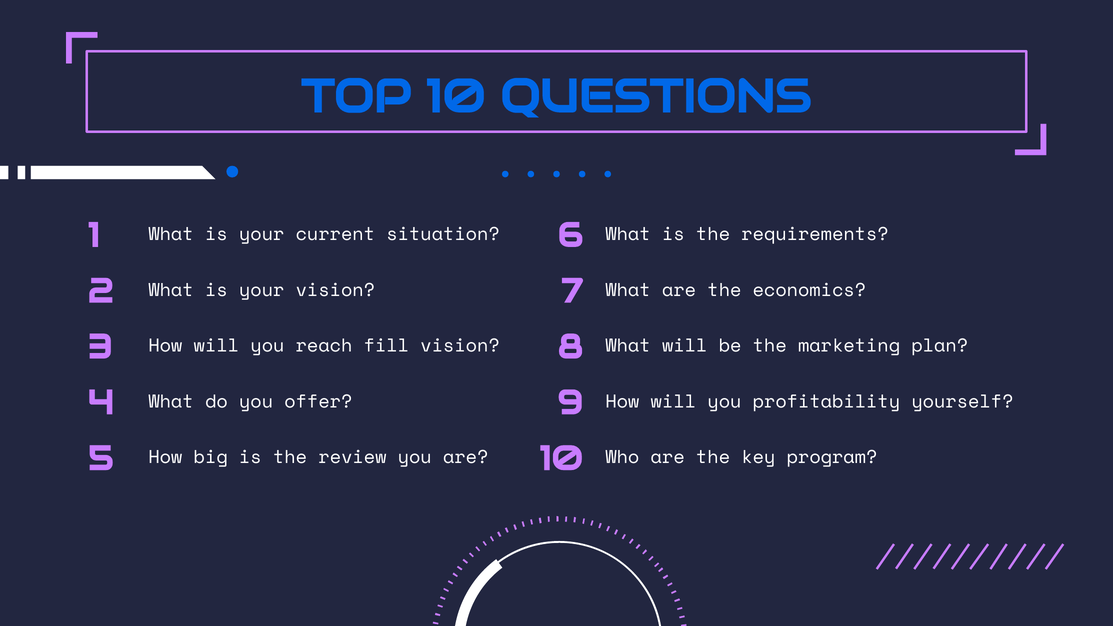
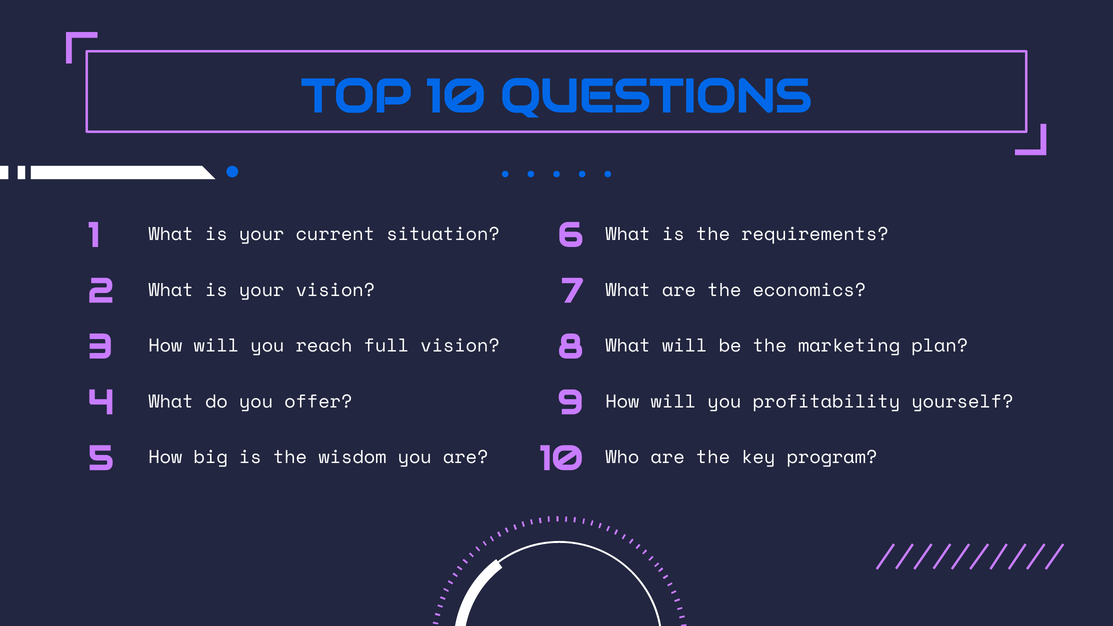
fill: fill -> full (386, 346)
review: review -> wisdom (352, 457)
